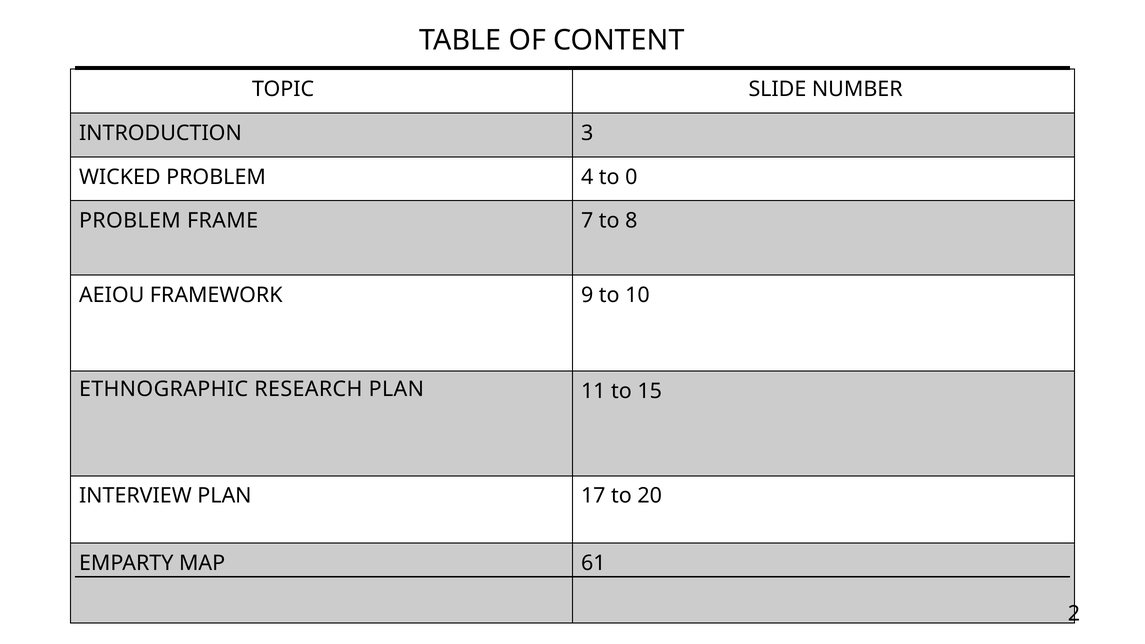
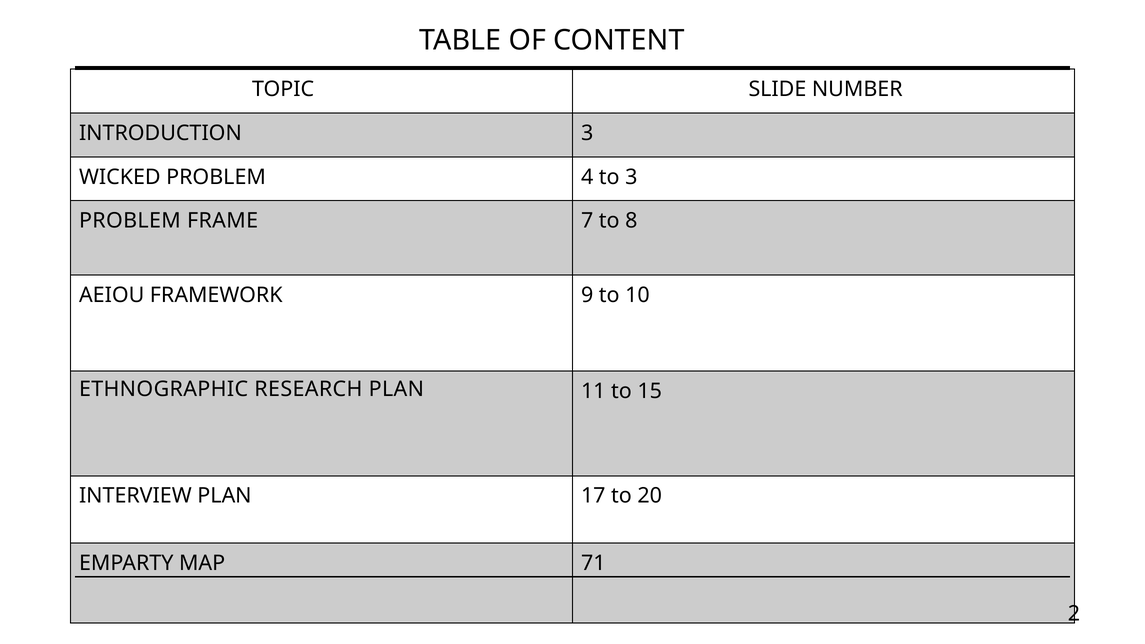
to 0: 0 -> 3 (631, 177)
61: 61 -> 71 (593, 563)
